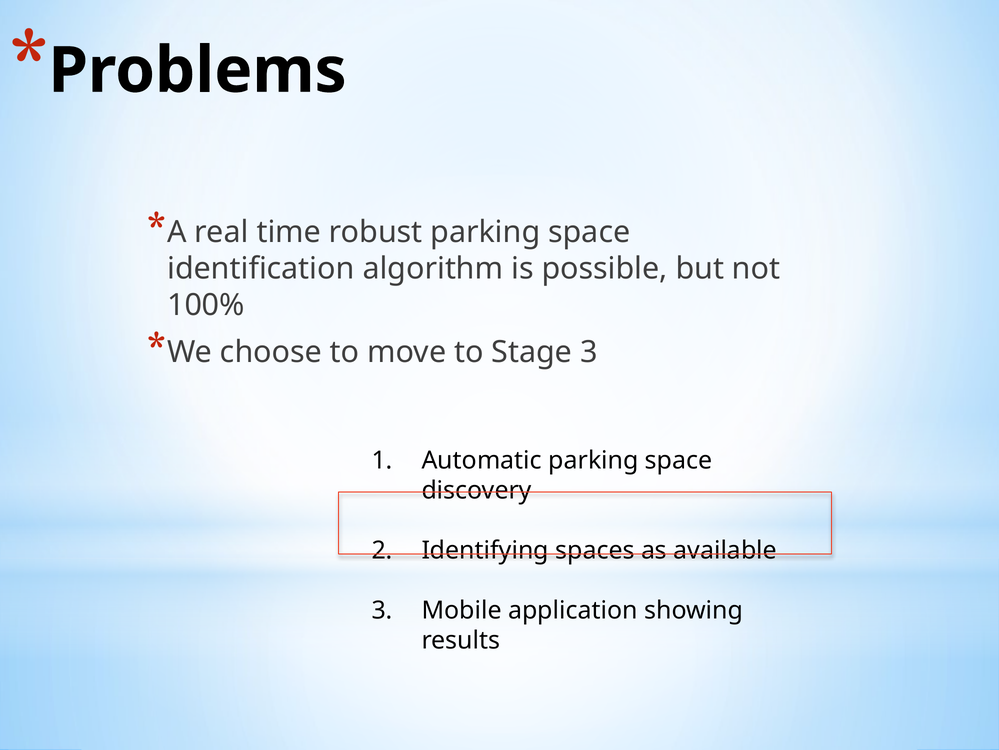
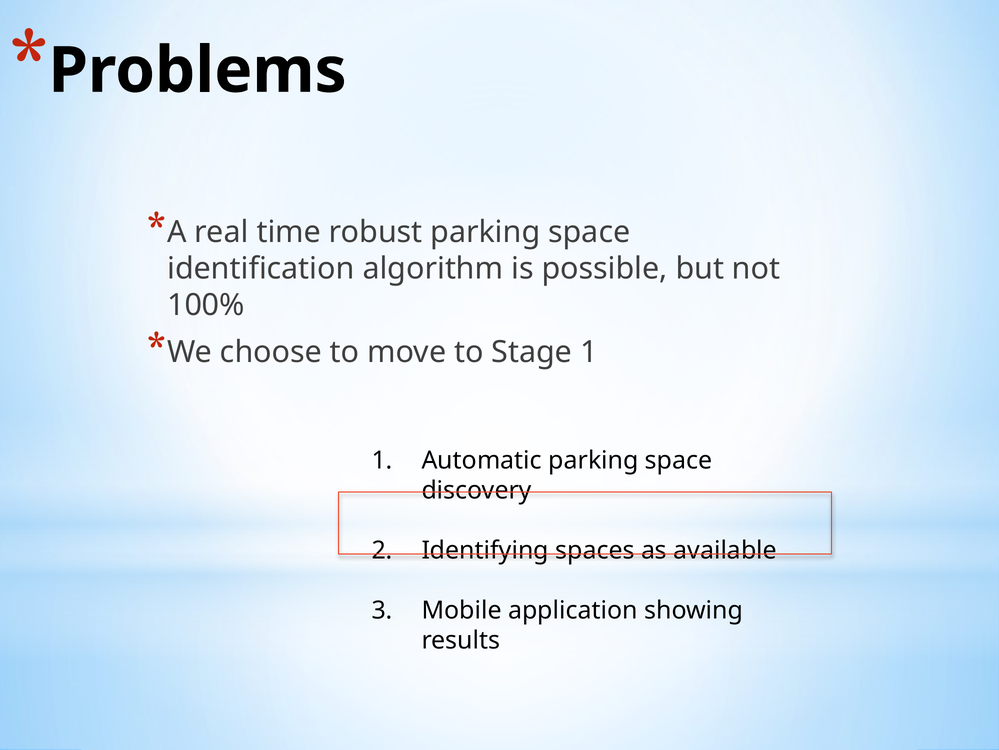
Stage 3: 3 -> 1 (589, 352)
